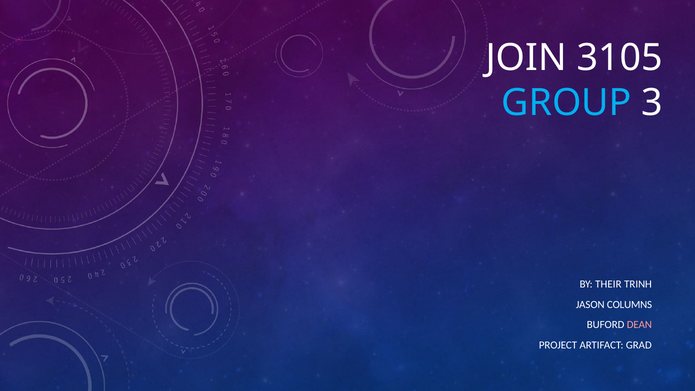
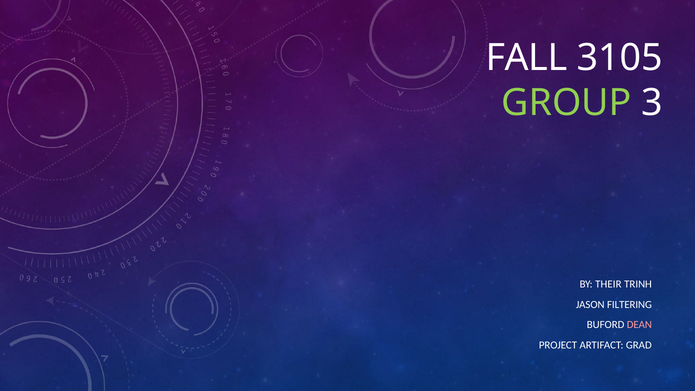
JOIN: JOIN -> FALL (527, 58)
GROUP colour: light blue -> light green (566, 103)
COLUMNS: COLUMNS -> FILTERING (629, 305)
